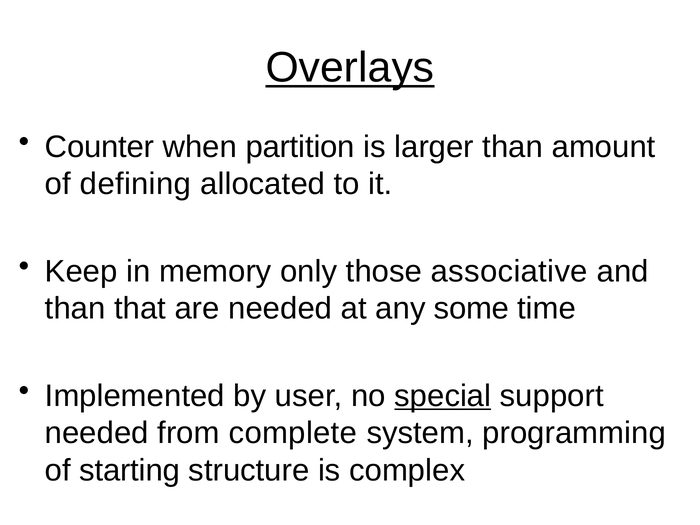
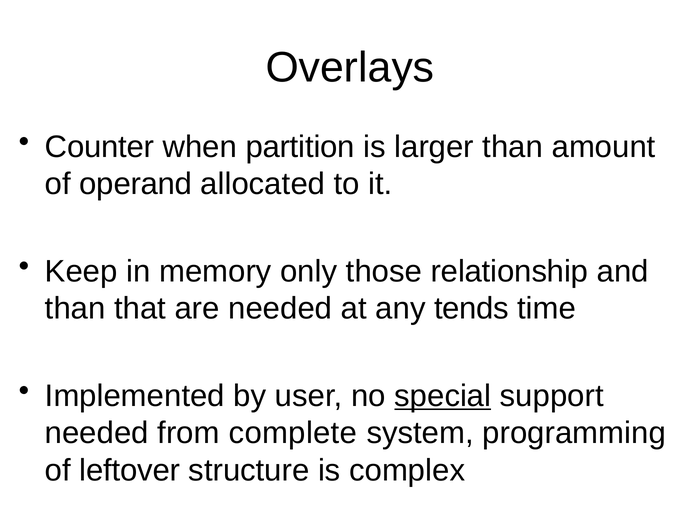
Overlays underline: present -> none (350, 68)
defining: defining -> operand (136, 184)
associative: associative -> relationship (509, 271)
some: some -> tends (472, 309)
starting: starting -> leftover (130, 471)
